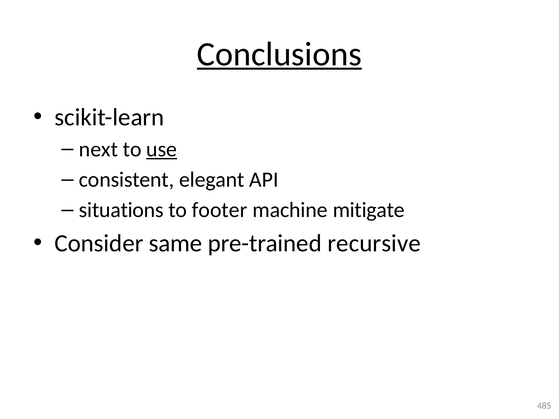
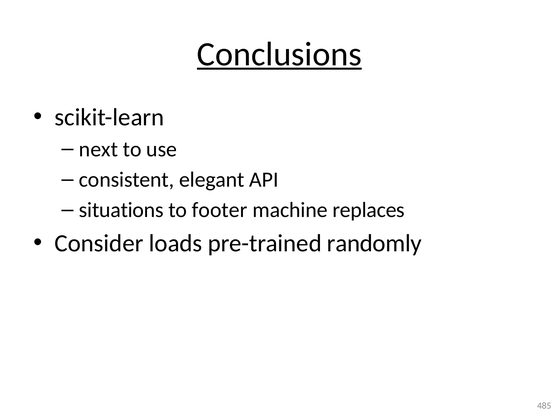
use underline: present -> none (162, 149)
mitigate: mitigate -> replaces (369, 210)
same: same -> loads (176, 243)
recursive: recursive -> randomly (374, 243)
